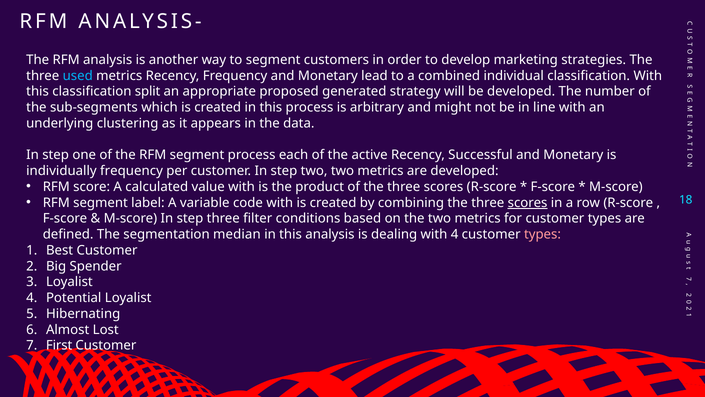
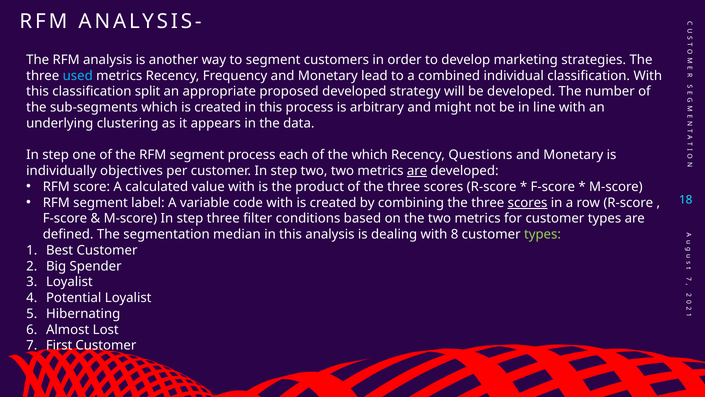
proposed generated: generated -> developed (354, 91)
the active: active -> which (370, 155)
Successful: Successful -> Questions (480, 155)
individually frequency: frequency -> objectives (131, 171)
are underline: none -> present (417, 171)
with 4: 4 -> 8 (455, 234)
types colour: pink -> light green (542, 234)
